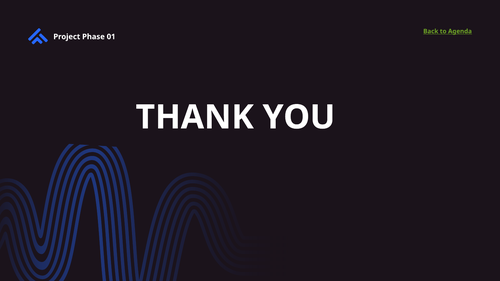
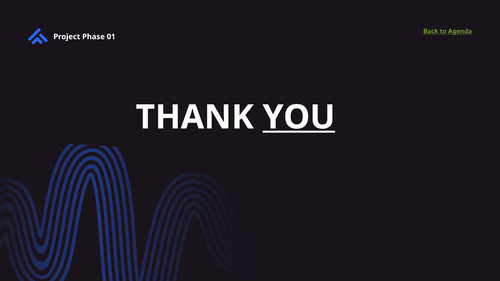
YOU underline: none -> present (299, 117)
